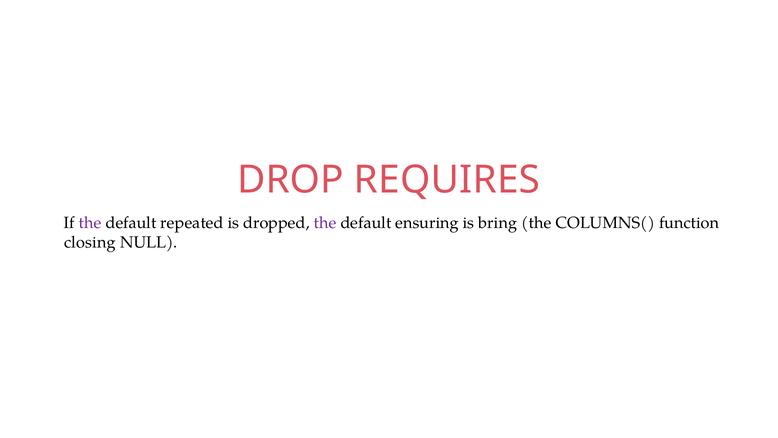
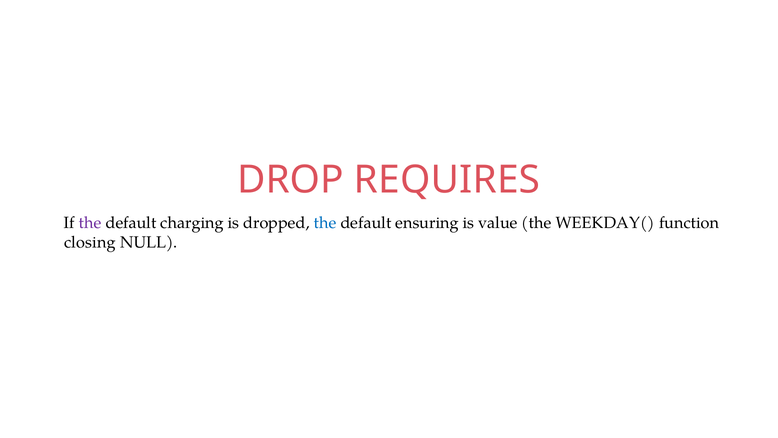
repeated: repeated -> charging (192, 223)
the colour: purple -> blue (325, 223)
bring: bring -> value (498, 223)
COLUMNS(: COLUMNS( -> WEEKDAY( (605, 223)
